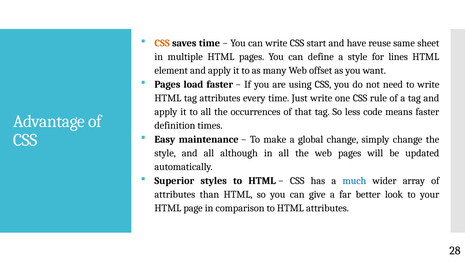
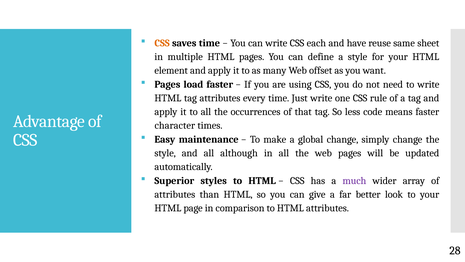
start: start -> each (316, 43)
for lines: lines -> your (398, 57)
definition: definition -> character (175, 125)
much colour: blue -> purple (354, 180)
